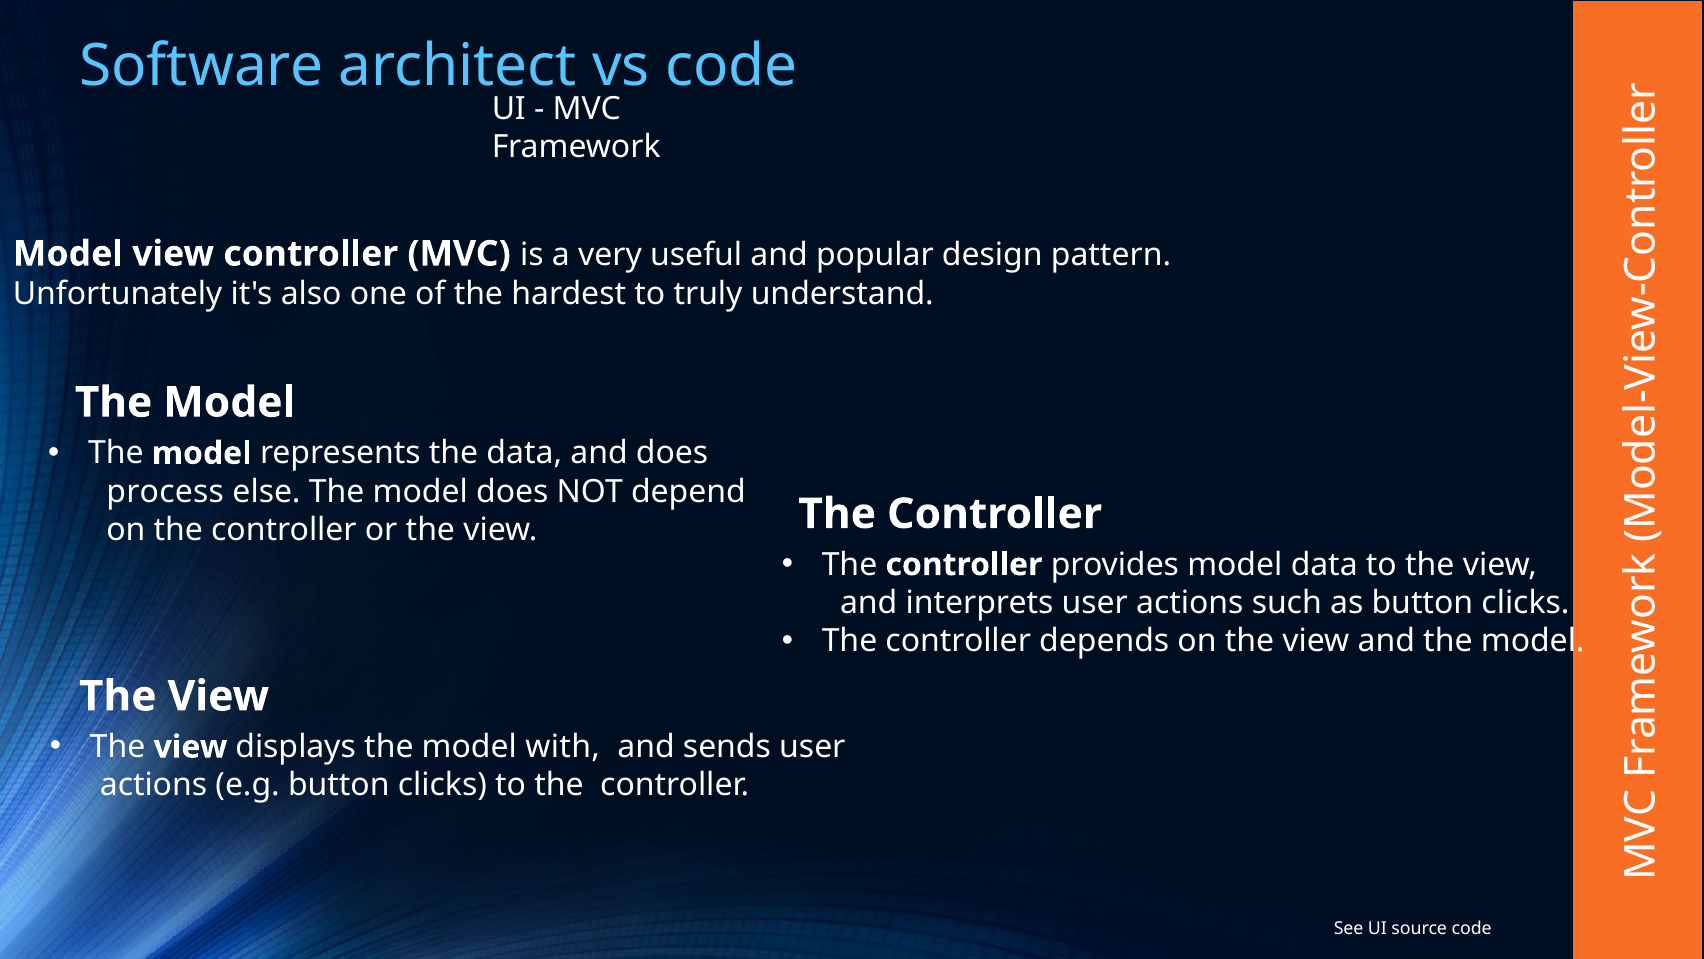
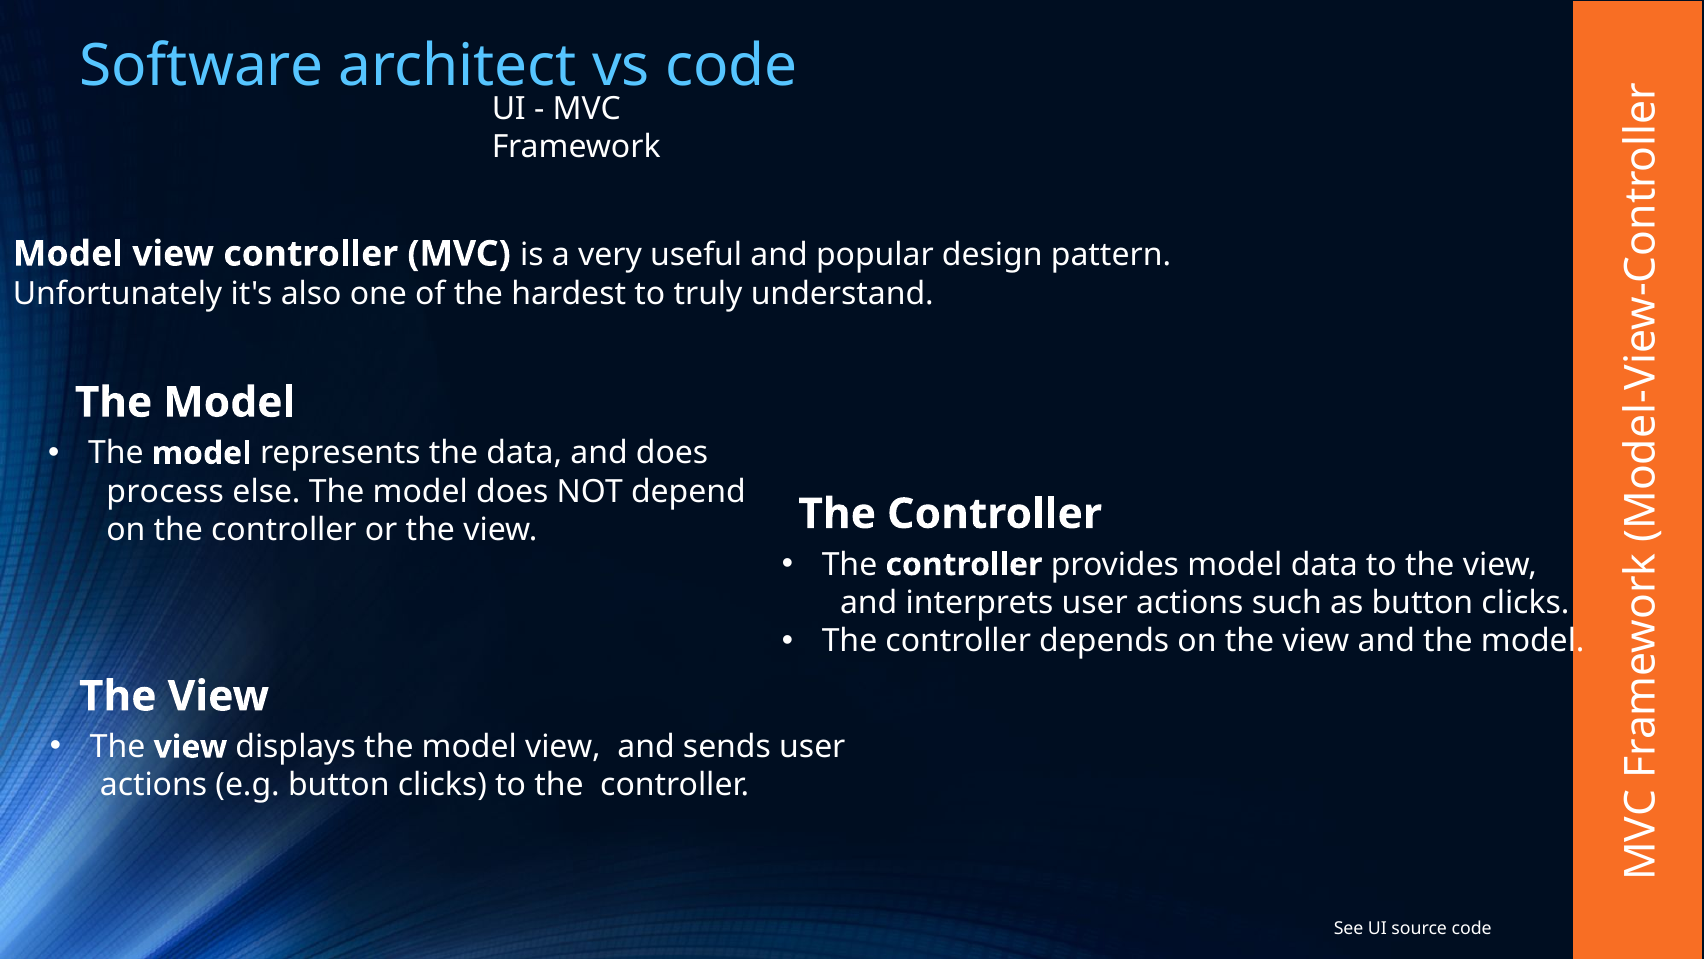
the model with: with -> view (563, 747)
